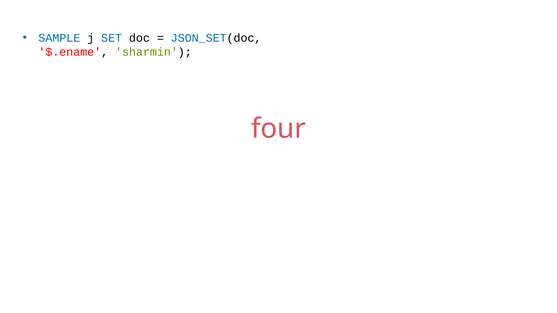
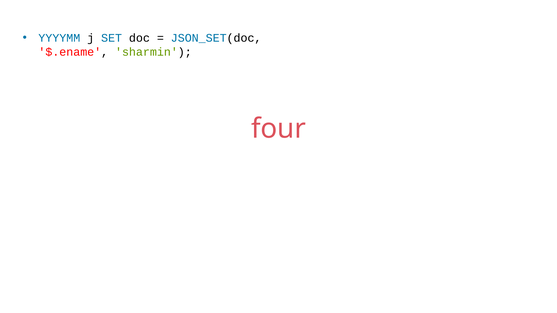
SAMPLE: SAMPLE -> YYYYMM (59, 38)
